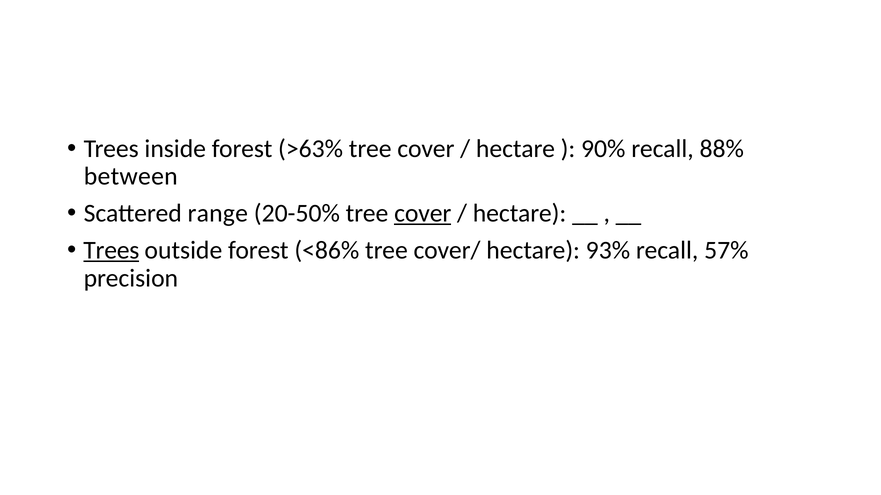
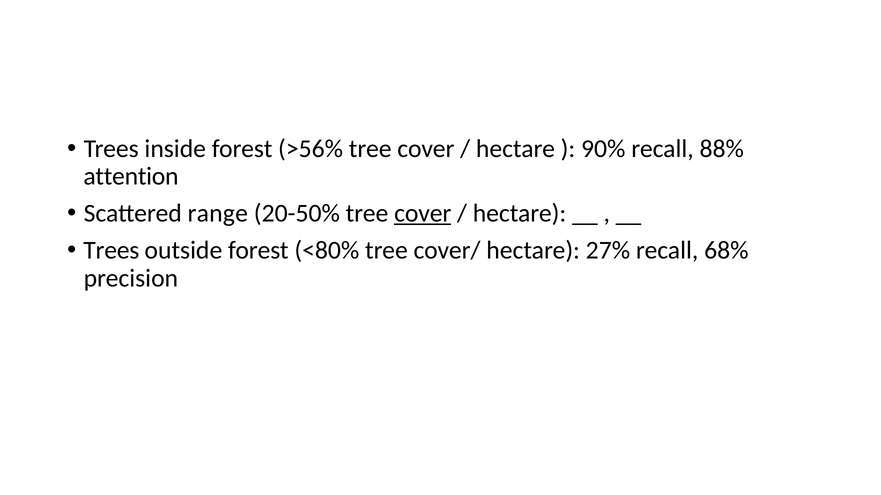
>63%: >63% -> >56% (311, 149)
between: between -> attention (131, 177)
Trees underline: present -> none (111, 251)
<86%: <86% -> <80% (327, 251)
93%: 93% -> 27% (608, 251)
57%: 57% -> 68% (726, 251)
